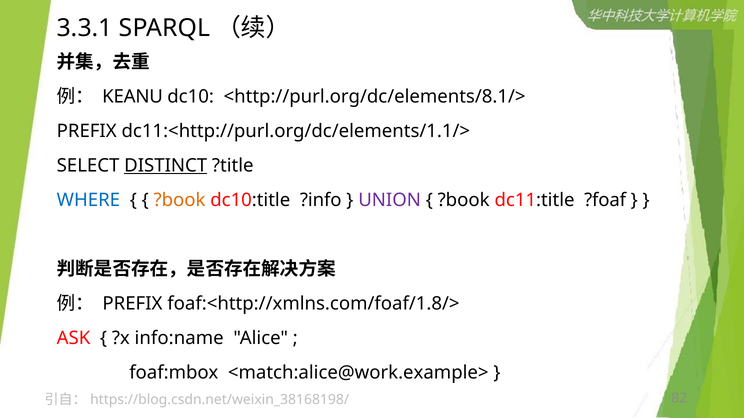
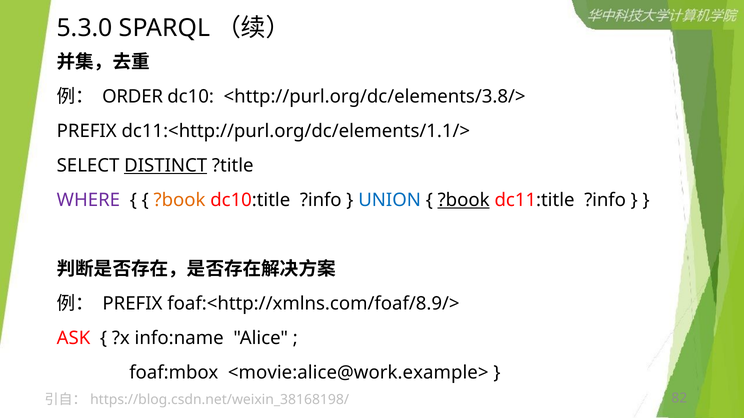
3.3.1: 3.3.1 -> 5.3.0 (85, 28)
KEANU: KEANU -> ORDER (133, 97)
<http://purl.org/dc/elements/8.1/>: <http://purl.org/dc/elements/8.1/> -> <http://purl.org/dc/elements/3.8/> (375, 97)
WHERE colour: blue -> purple (88, 200)
UNION colour: purple -> blue (390, 200)
?book underline: none -> present (464, 200)
dc11:title ?foaf: ?foaf -> ?info (605, 200)
foaf:<http://xmlns.com/foaf/1.8/>: foaf:<http://xmlns.com/foaf/1.8/> -> foaf:<http://xmlns.com/foaf/8.9/> (313, 304)
<match:alice@work.example>: <match:alice@work.example> -> <movie:alice@work.example> (358, 373)
